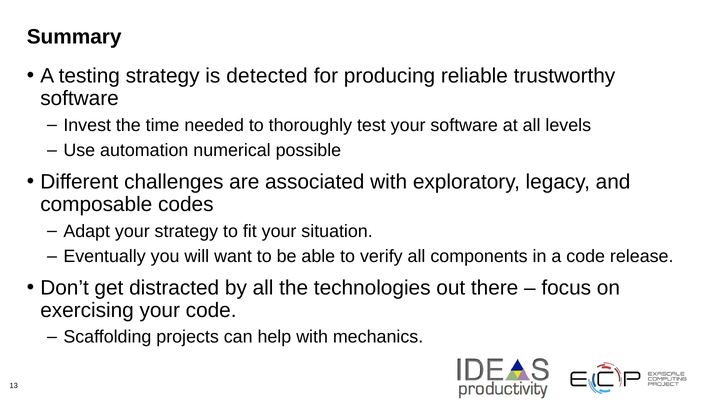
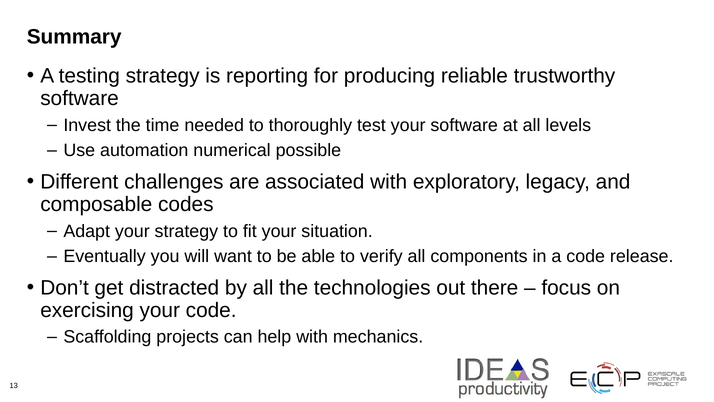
detected: detected -> reporting (267, 76)
